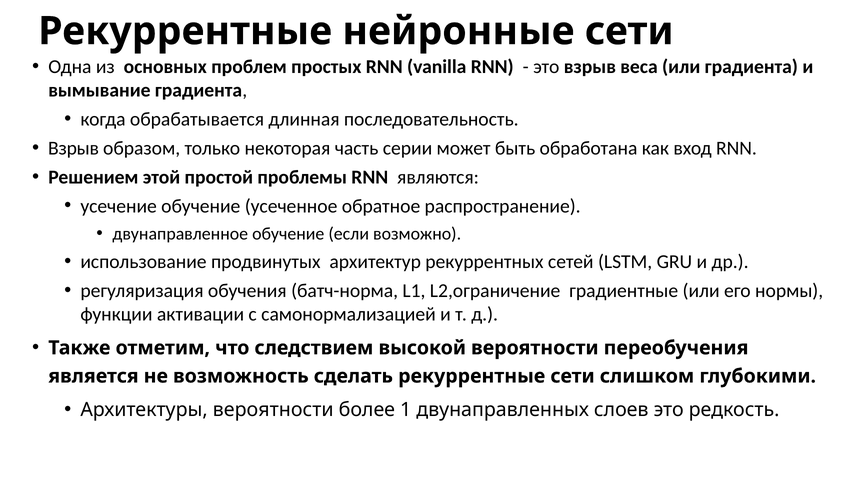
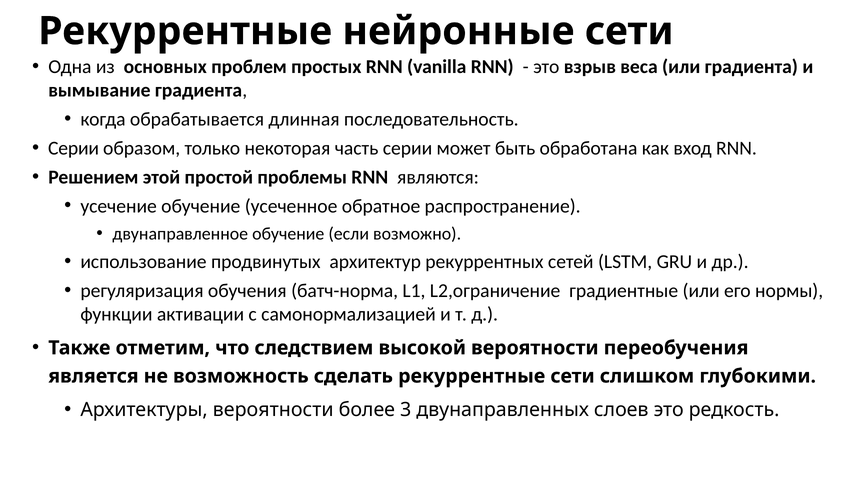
Взрыв: Взрыв -> Серии (74, 148)
1: 1 -> 3 (406, 409)
